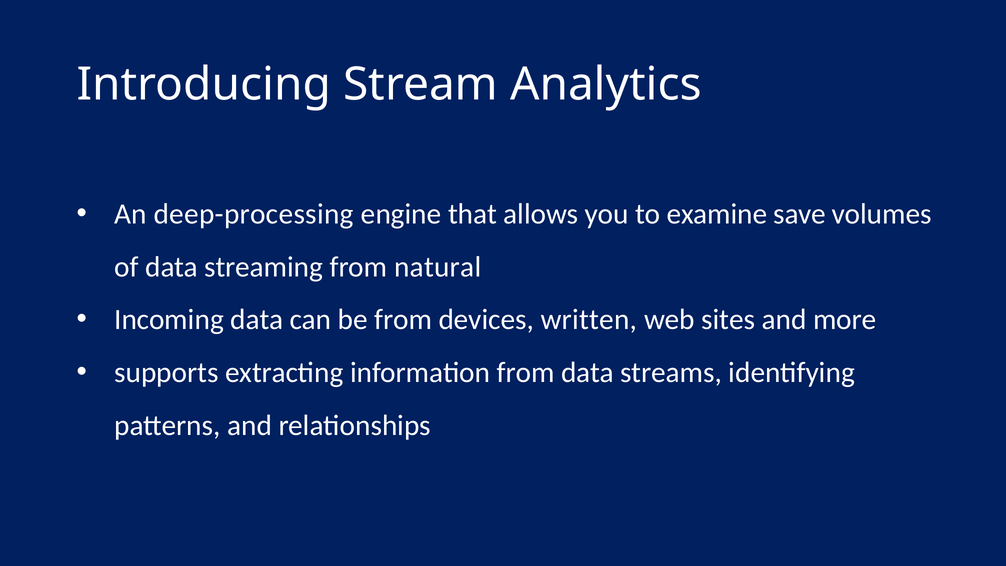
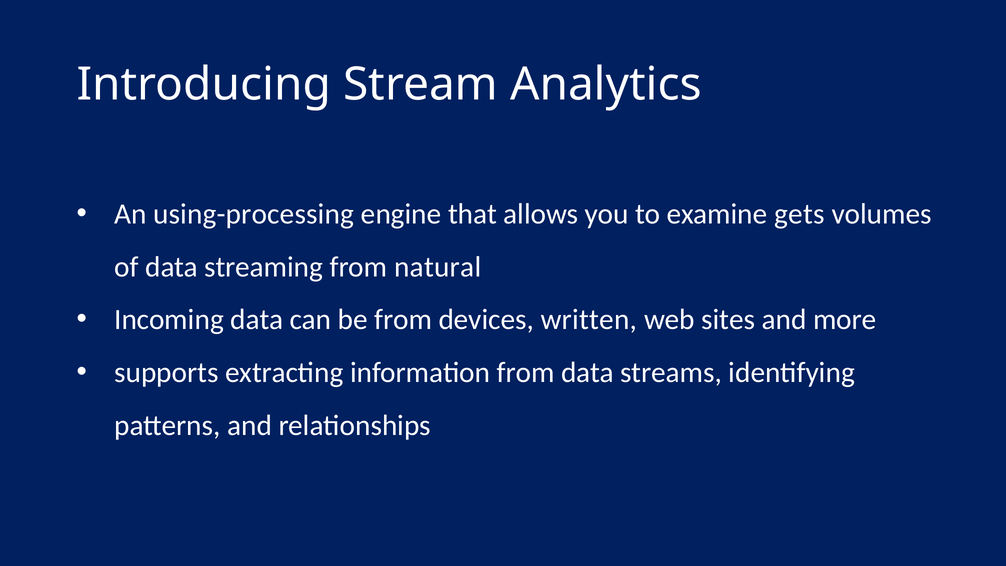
deep-processing: deep-processing -> using-processing (254, 214)
save: save -> gets (799, 214)
